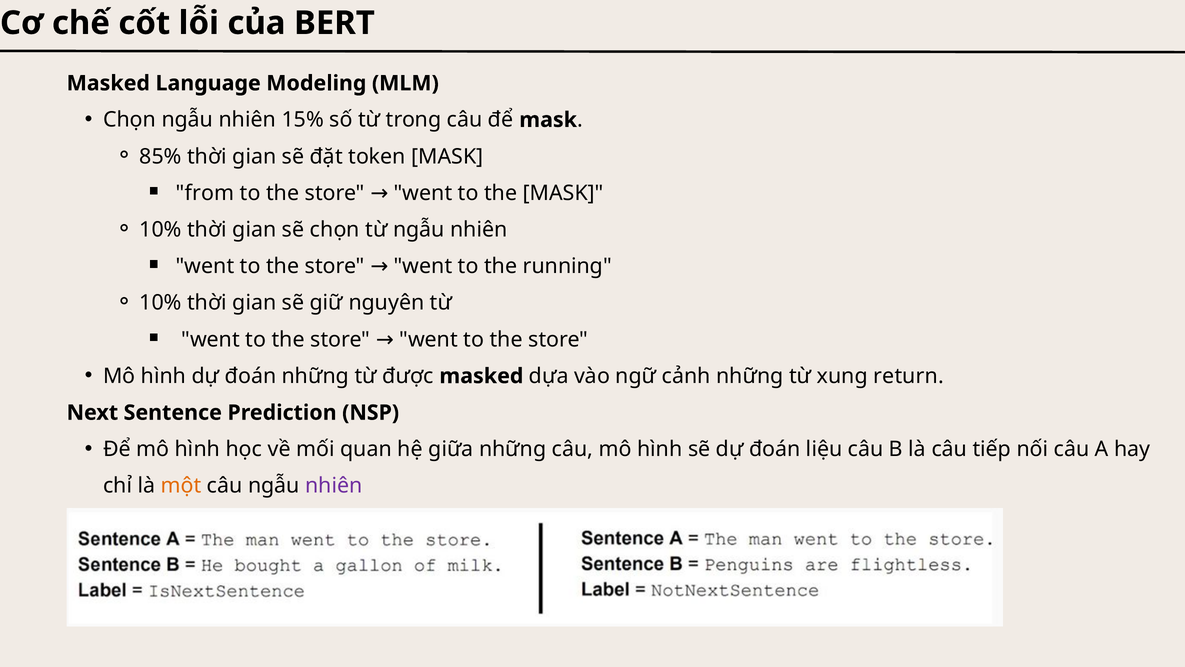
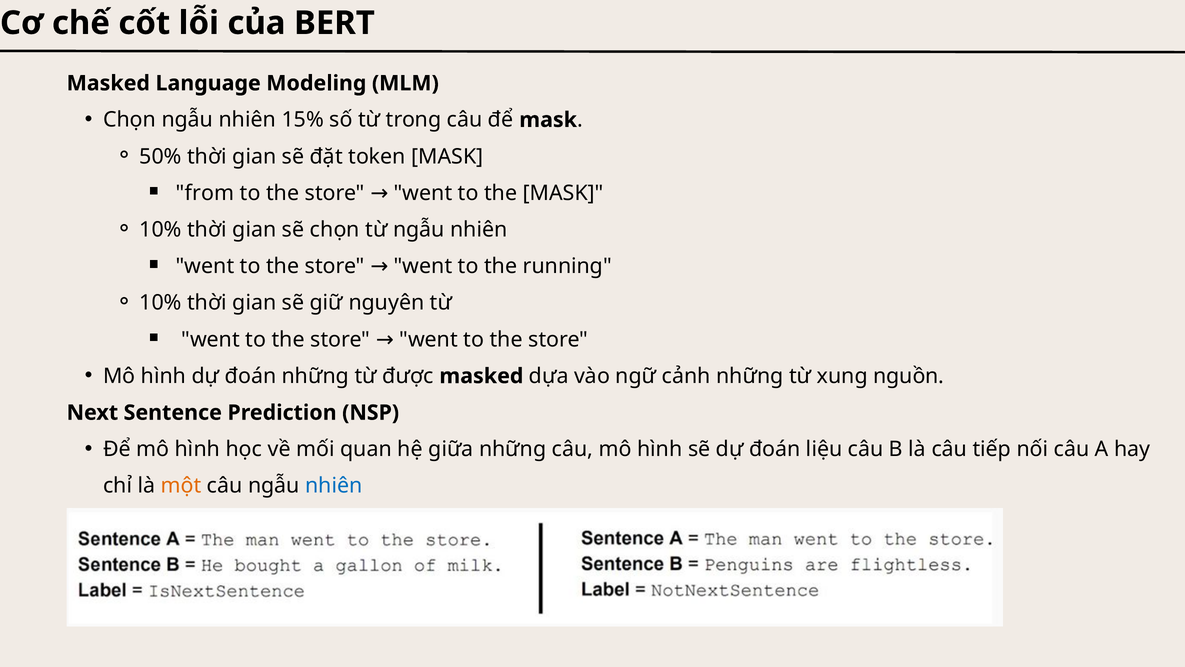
85%: 85% -> 50% (161, 156)
return: return -> nguồn (909, 376)
nhiên colour: purple -> blue (334, 486)
